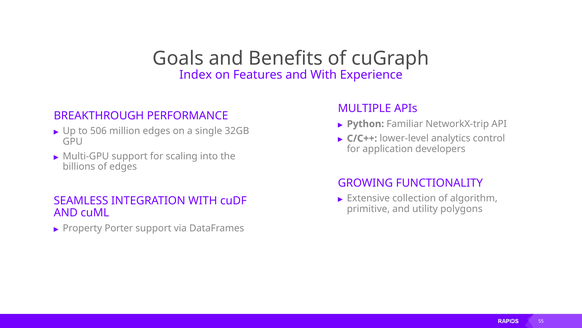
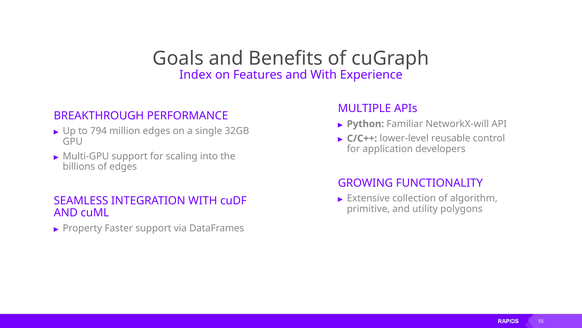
NetworkX-trip: NetworkX-trip -> NetworkX-will (457, 124)
506: 506 -> 794 (98, 131)
analytics: analytics -> reusable (451, 138)
Porter: Porter -> Faster (119, 228)
